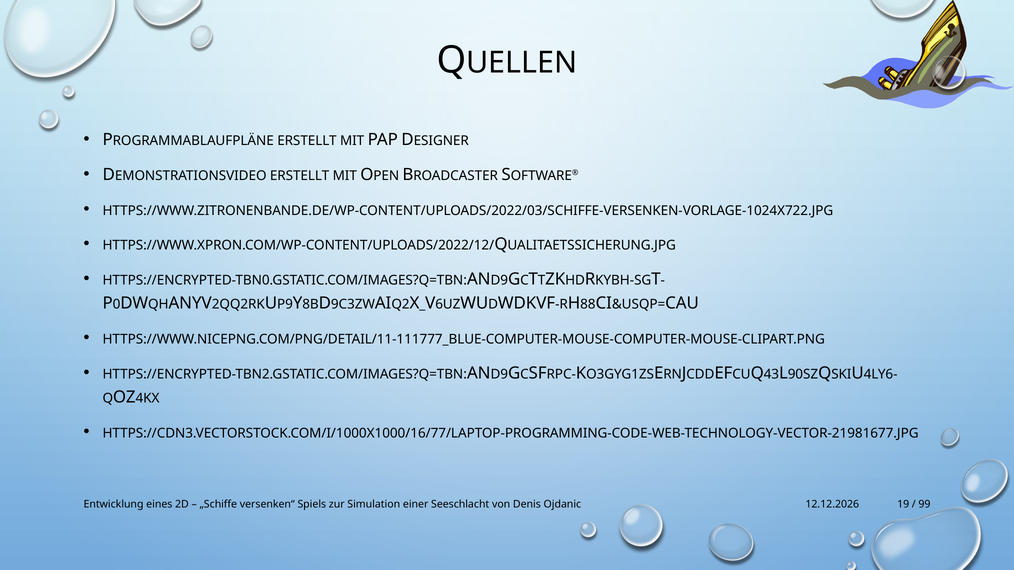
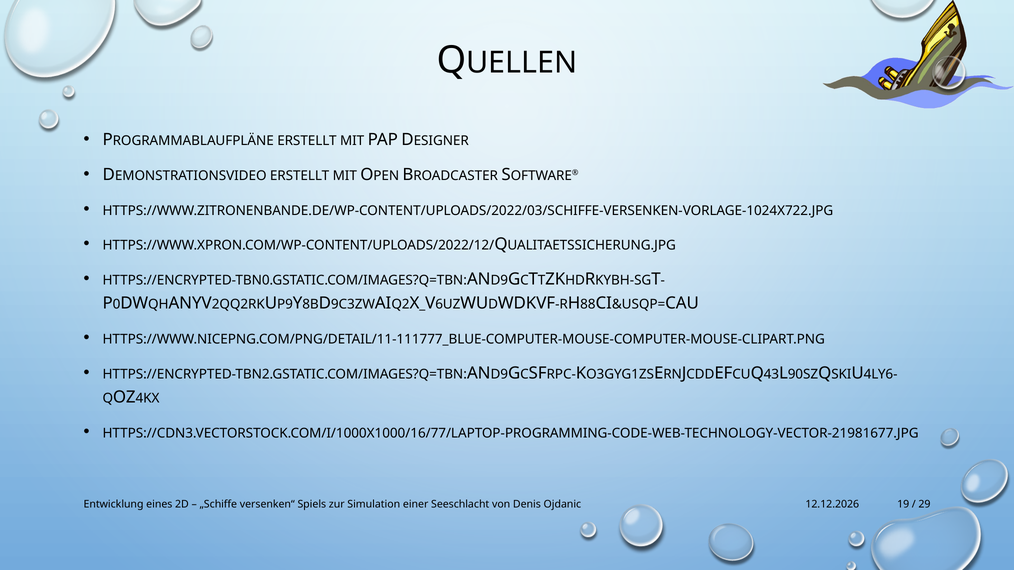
99: 99 -> 29 (925, 504)
